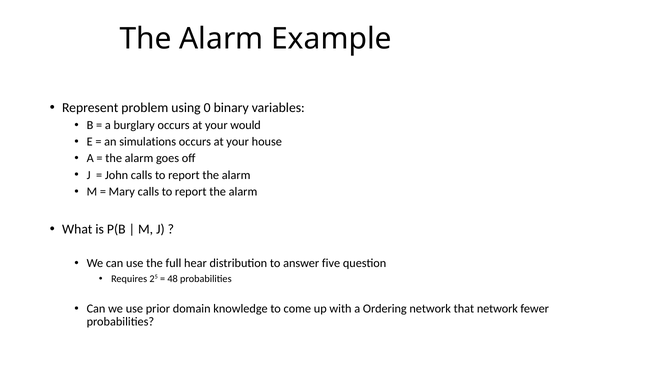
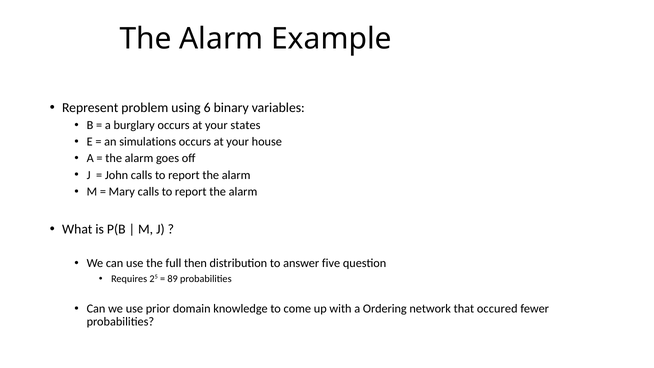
0: 0 -> 6 (207, 108)
would: would -> states (245, 125)
hear: hear -> then (195, 263)
48: 48 -> 89 (173, 279)
that network: network -> occured (497, 309)
